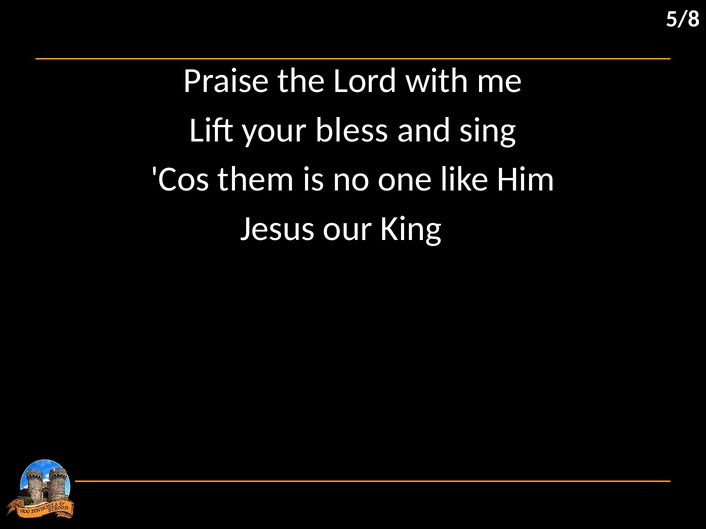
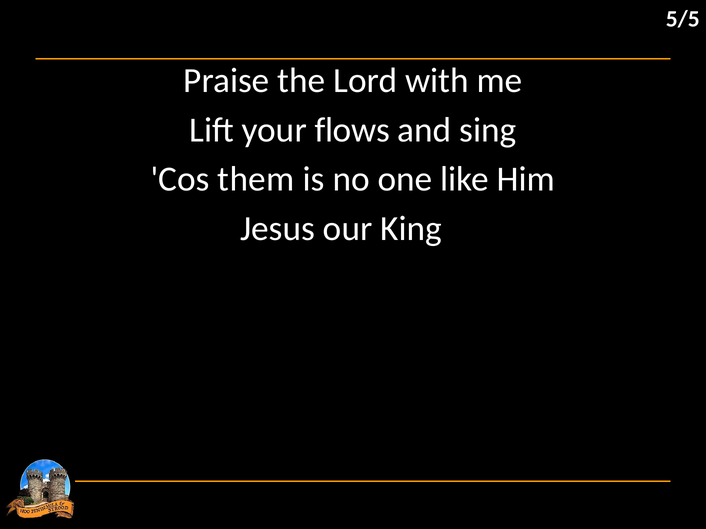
5/8: 5/8 -> 5/5 (683, 19)
bless: bless -> flows (352, 130)
